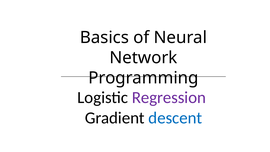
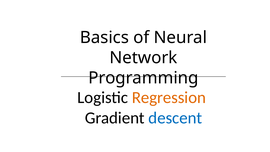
Regression colour: purple -> orange (169, 98)
